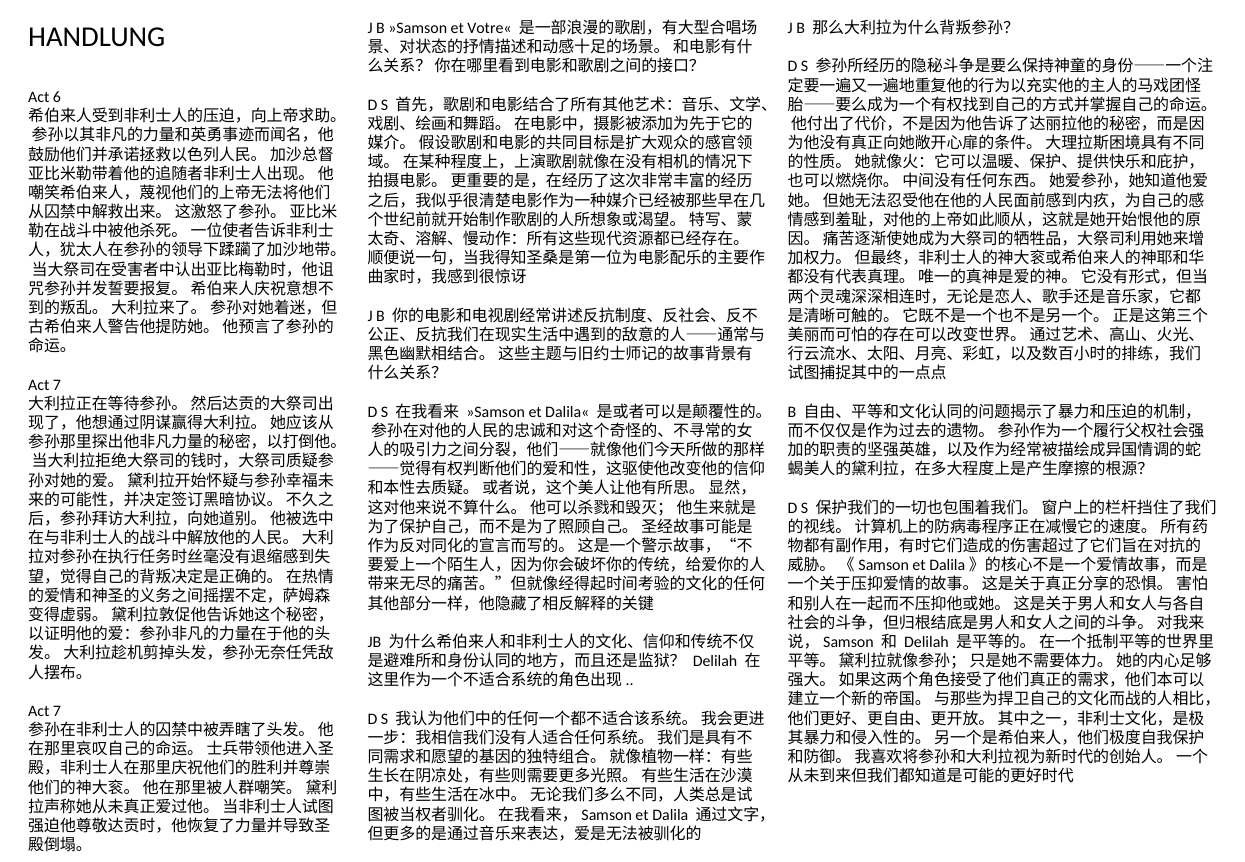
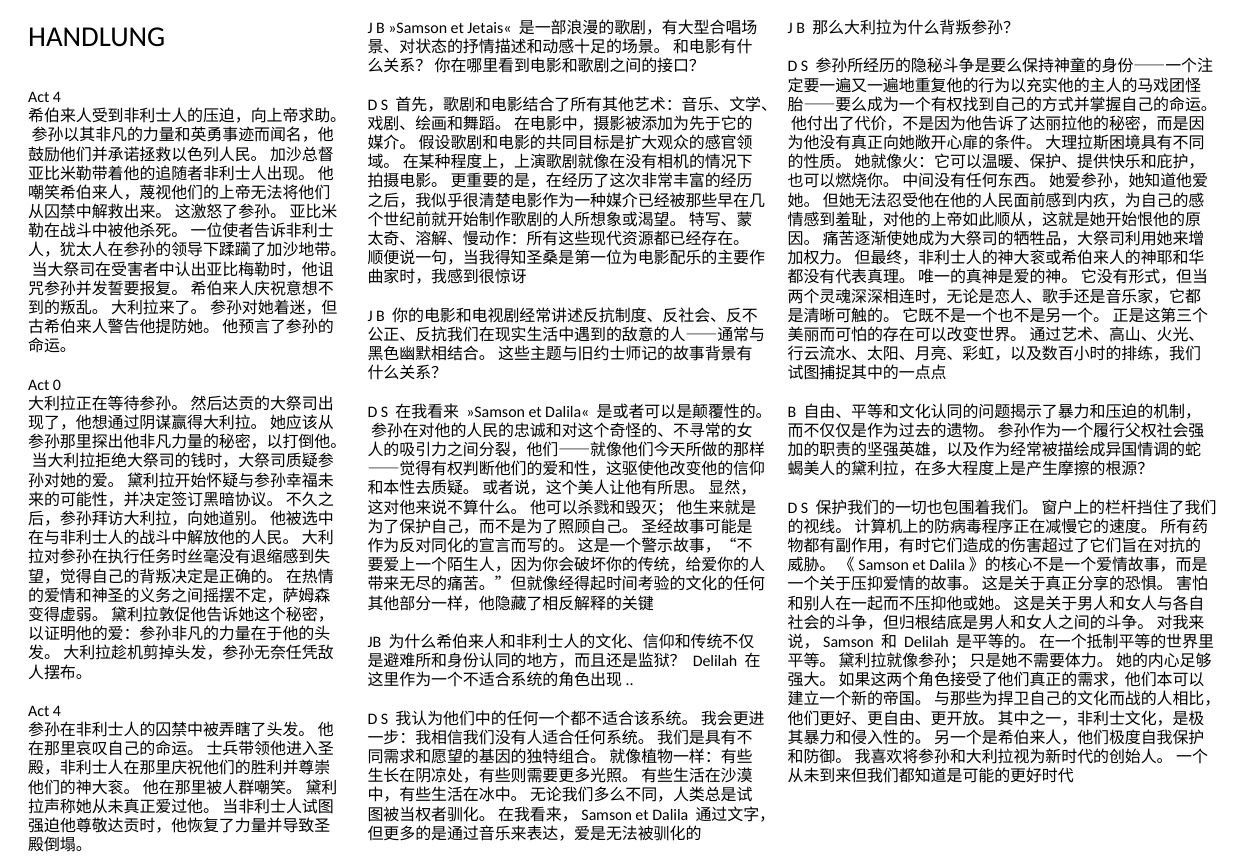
Votre«: Votre« -> Jetais« (489, 28)
6: 6 -> 4 (57, 97)
7: 7 -> 0 (57, 385)
7: 7 -> 4 (57, 711)
